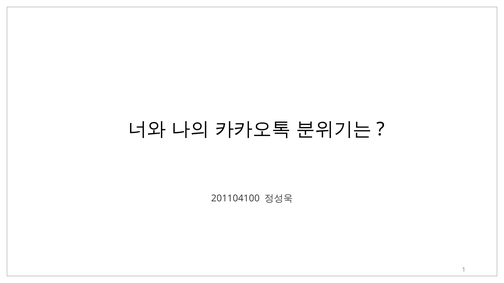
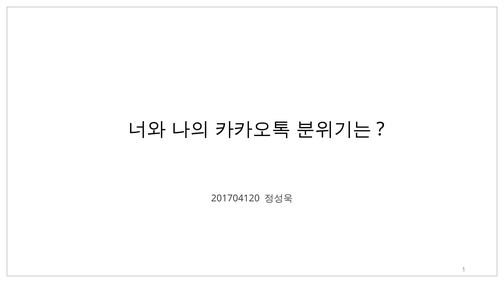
201104100: 201104100 -> 201704120 (235, 199)
